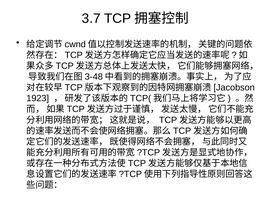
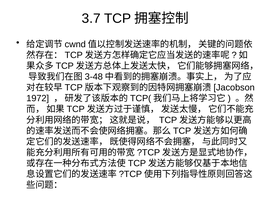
1923: 1923 -> 1972 (38, 99)
